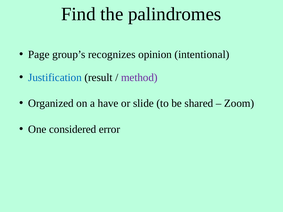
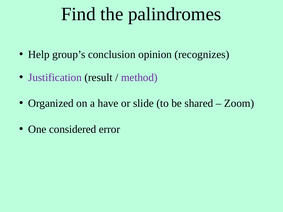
Page: Page -> Help (39, 55)
recognizes: recognizes -> conclusion (112, 55)
intentional: intentional -> recognizes (202, 55)
Justification colour: blue -> purple (55, 77)
